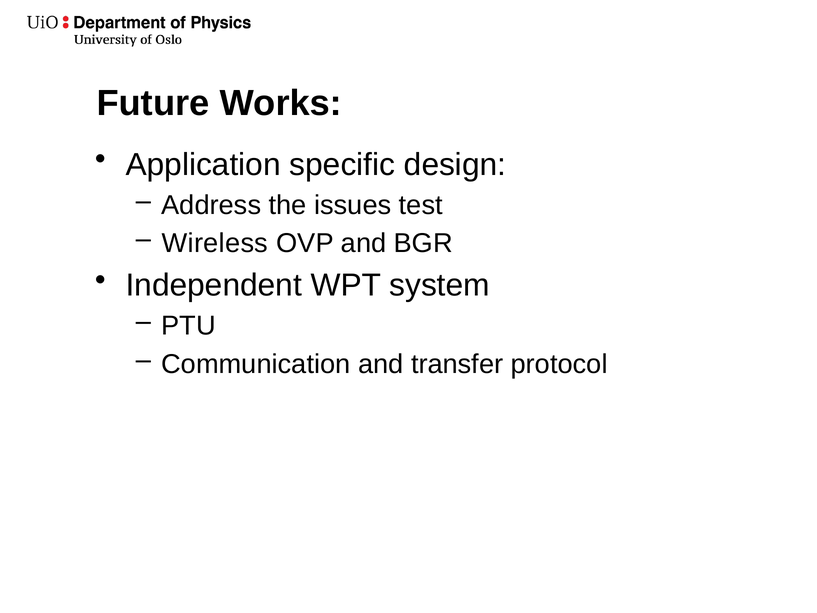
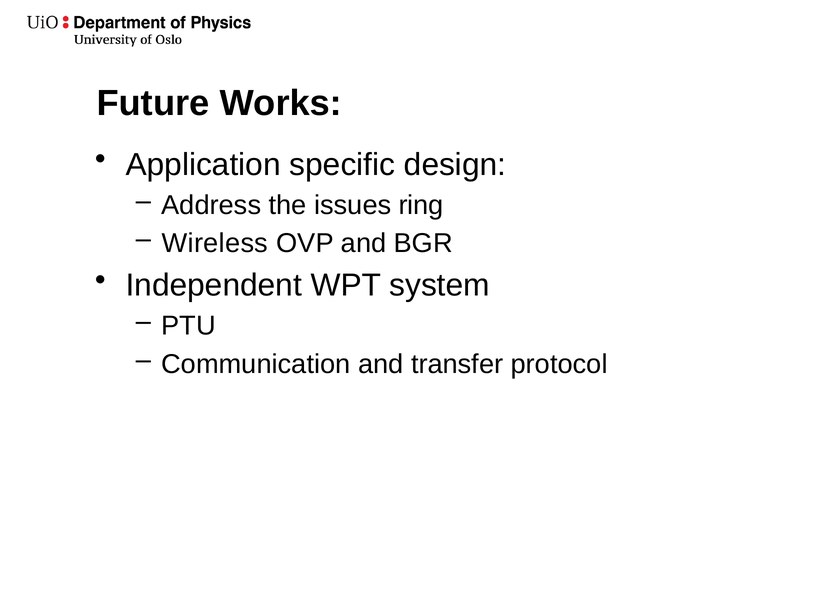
test: test -> ring (421, 205)
